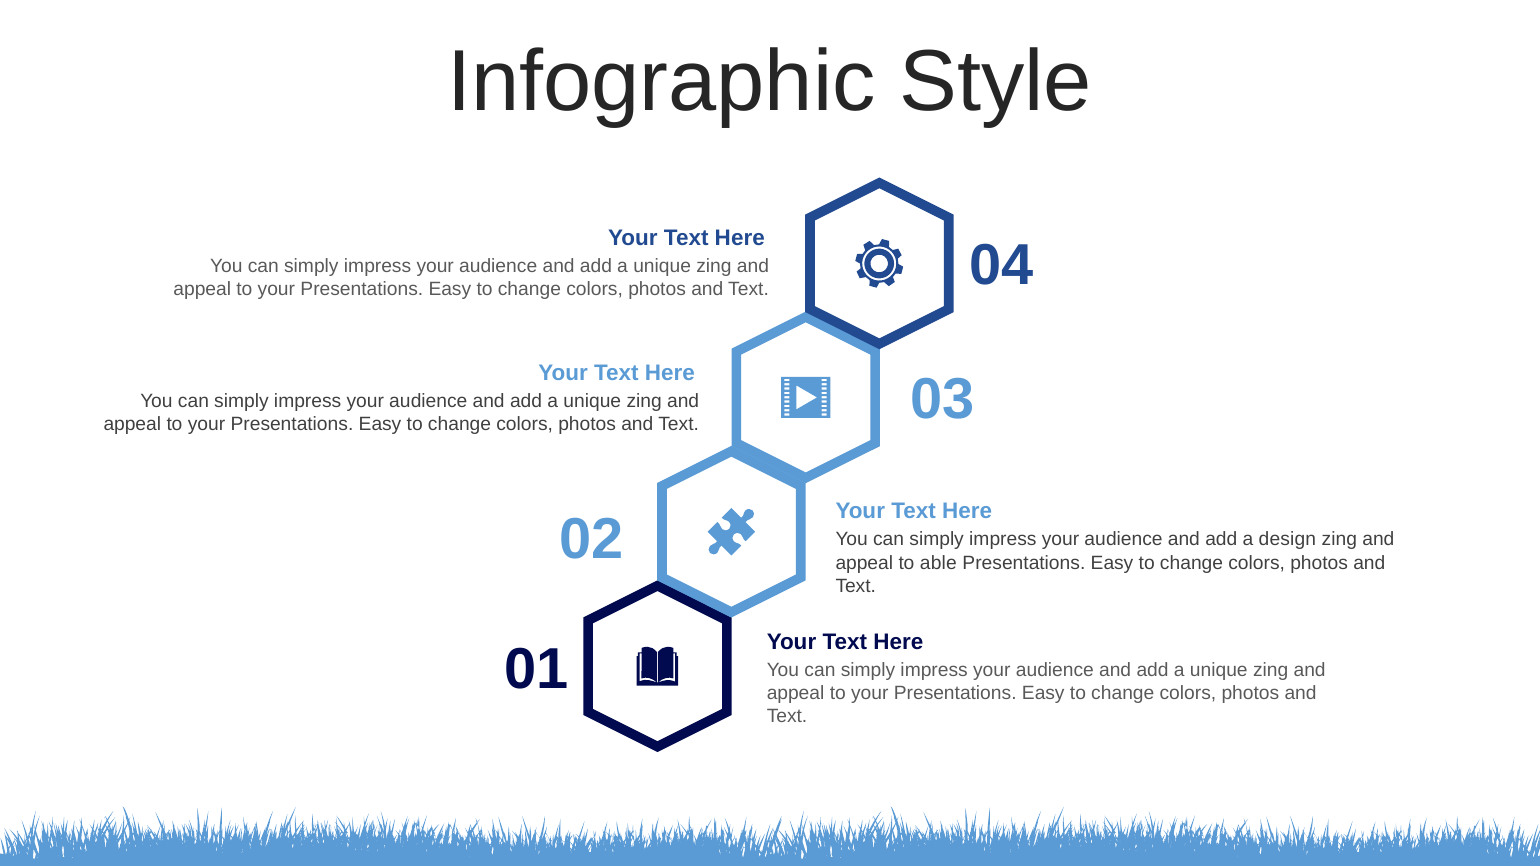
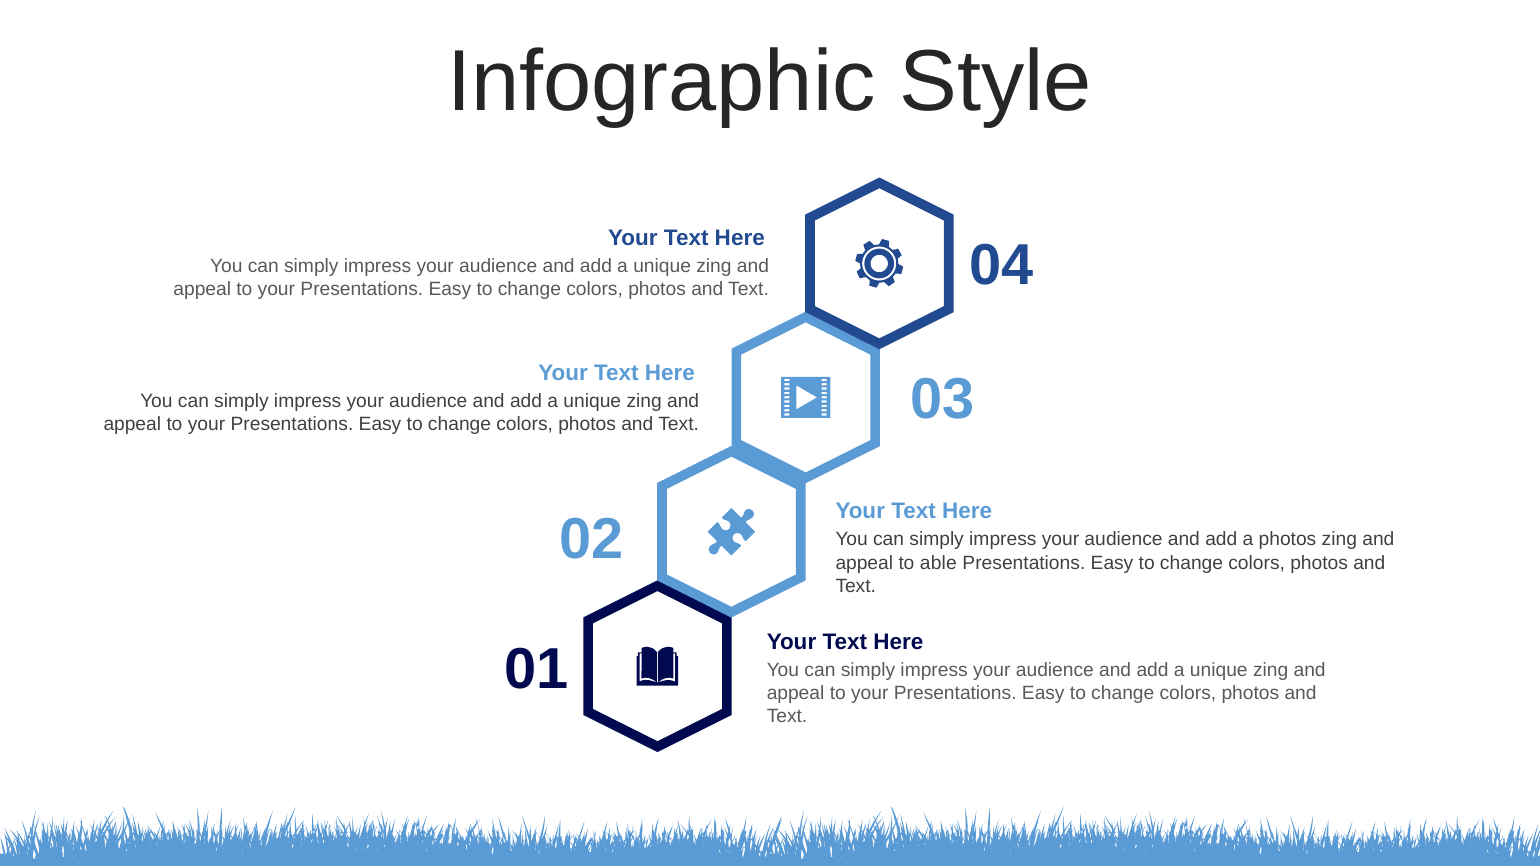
a design: design -> photos (1288, 540)
